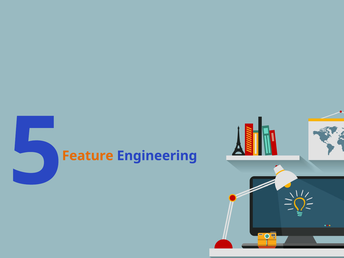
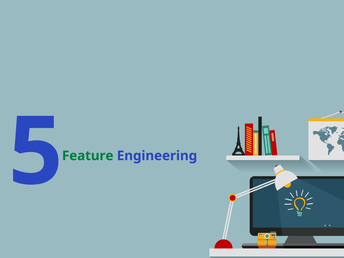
Feature colour: orange -> green (88, 156)
